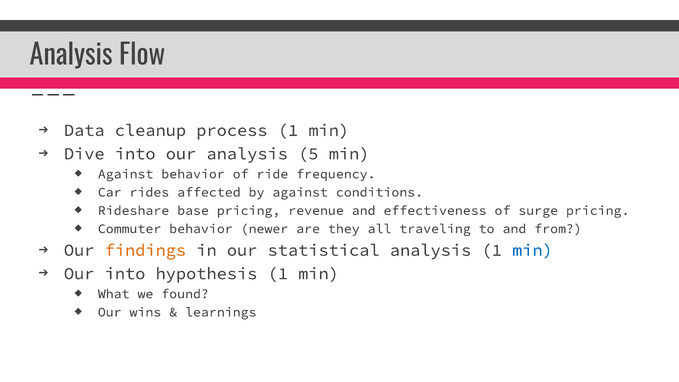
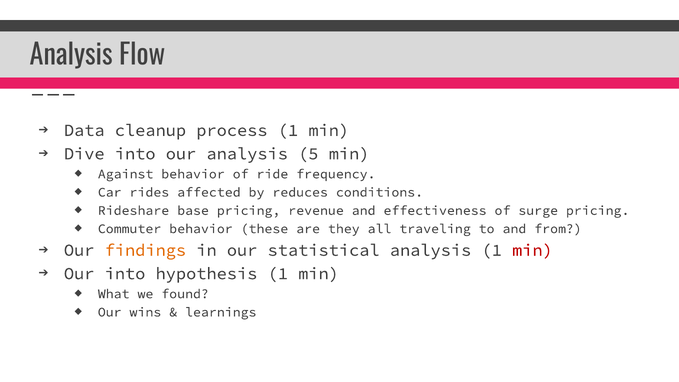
by against: against -> reduces (300, 192)
newer: newer -> these (264, 229)
min colour: blue -> red (532, 250)
